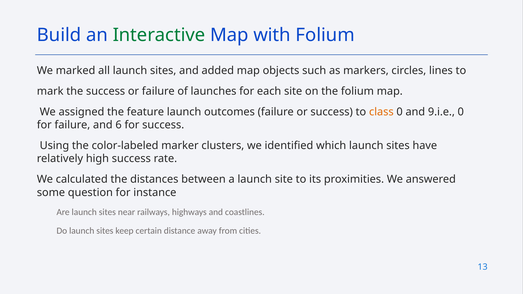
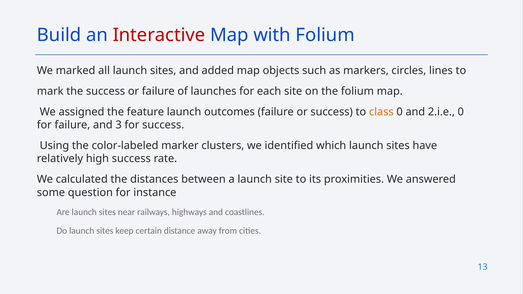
Interactive colour: green -> red (159, 35)
9.i.e: 9.i.e -> 2.i.e (441, 112)
6: 6 -> 3 (119, 125)
